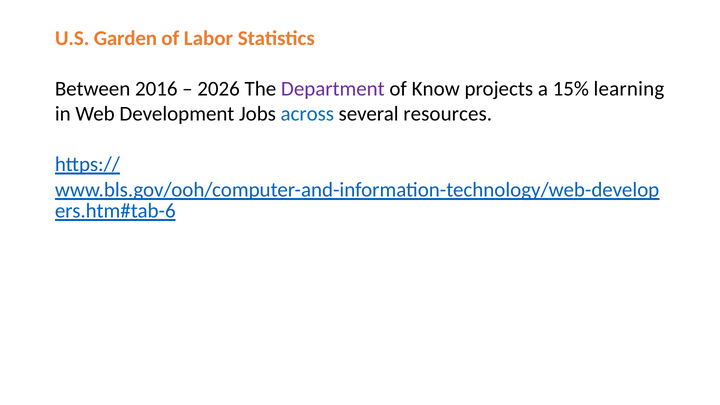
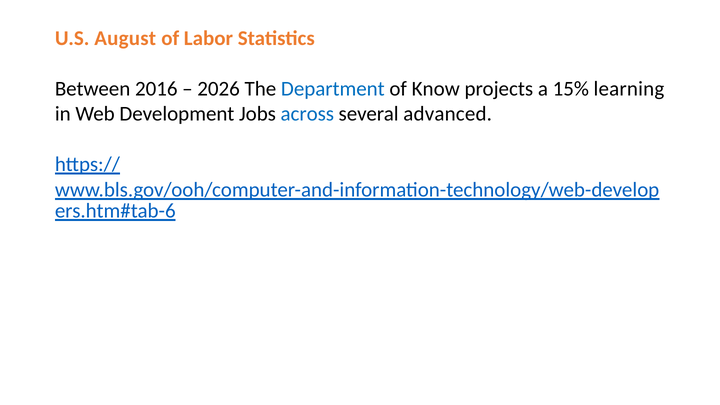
Garden: Garden -> August (125, 38)
Department colour: purple -> blue (333, 89)
resources: resources -> advanced (448, 114)
